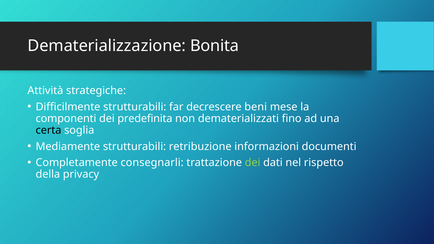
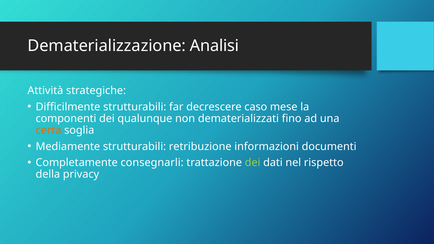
Bonita: Bonita -> Analisi (214, 46)
beni: beni -> caso (256, 107)
predefinita: predefinita -> qualunque (145, 119)
certa colour: black -> orange (49, 130)
